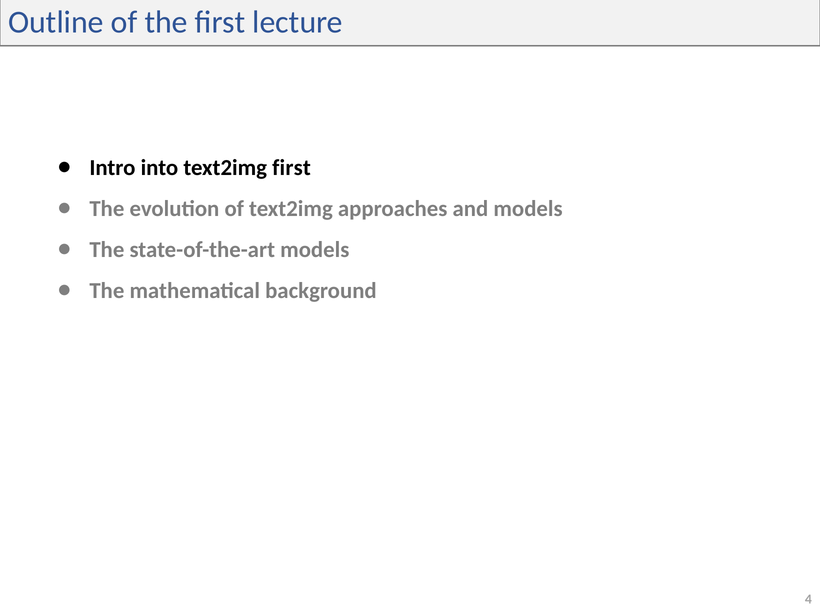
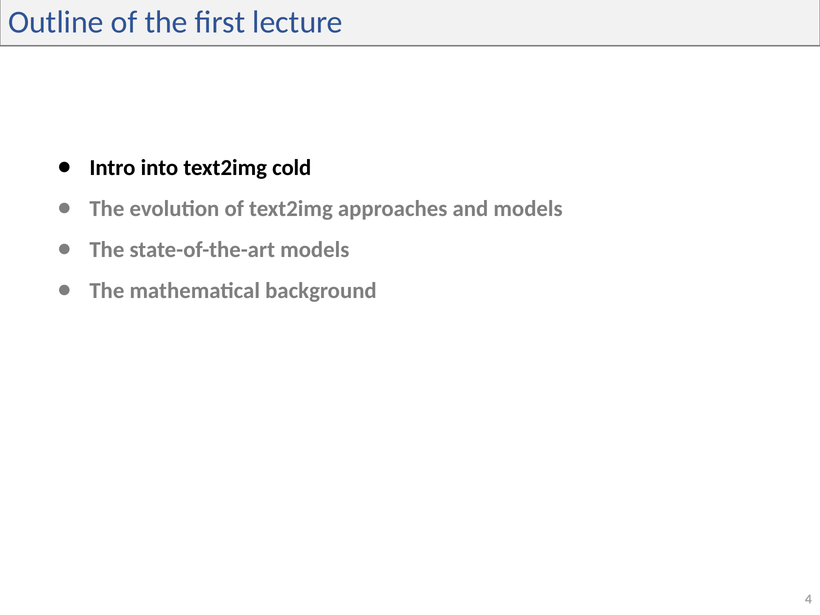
text2img first: first -> cold (292, 168)
